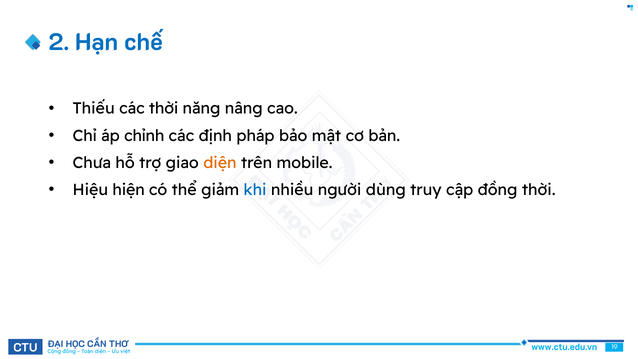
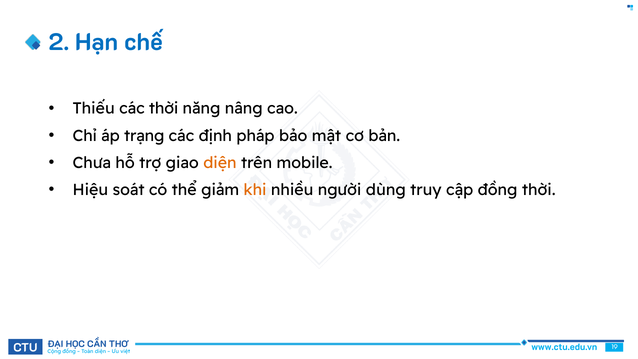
chỉnh: chỉnh -> trạng (144, 136)
hiện: hiện -> soát (129, 190)
khi colour: blue -> orange (255, 190)
